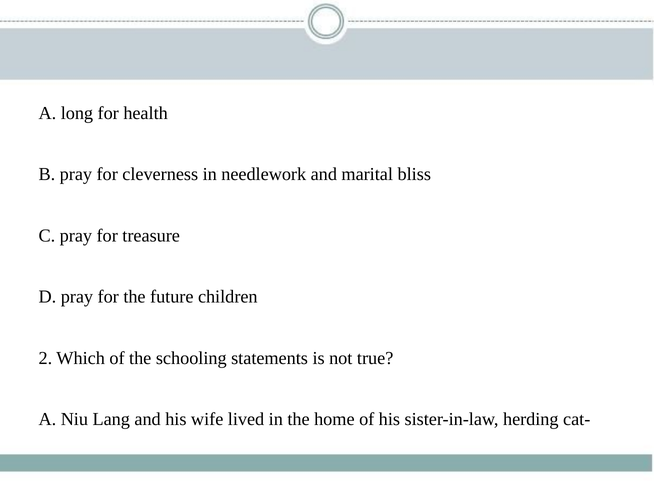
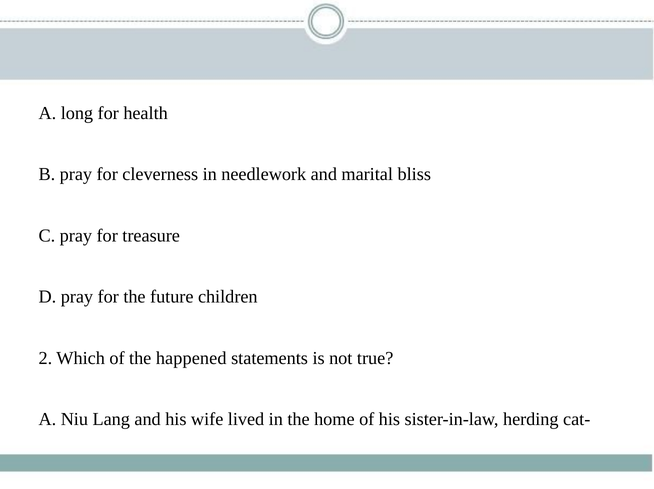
schooling: schooling -> happened (191, 358)
